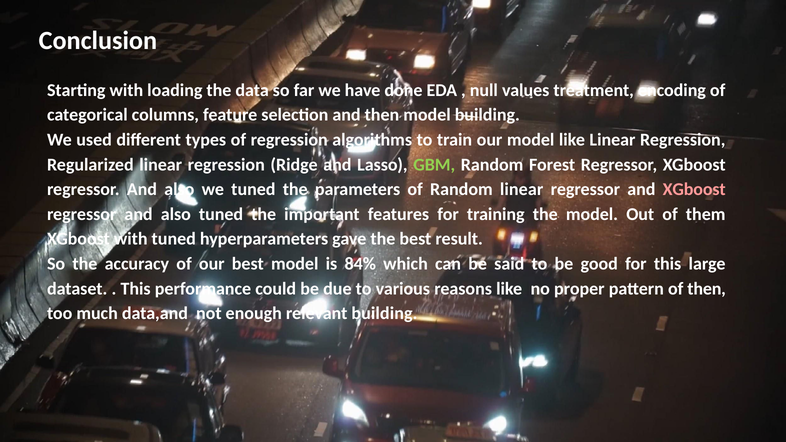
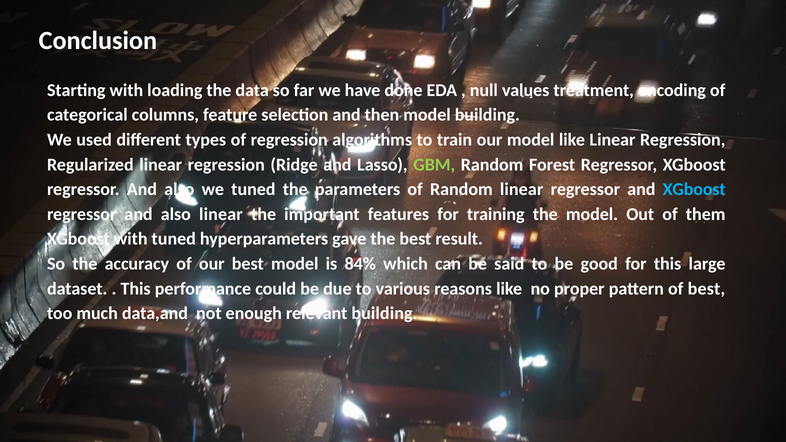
XGboost colour: pink -> light blue (694, 189)
also tuned: tuned -> linear (221, 214)
of then: then -> best (706, 289)
